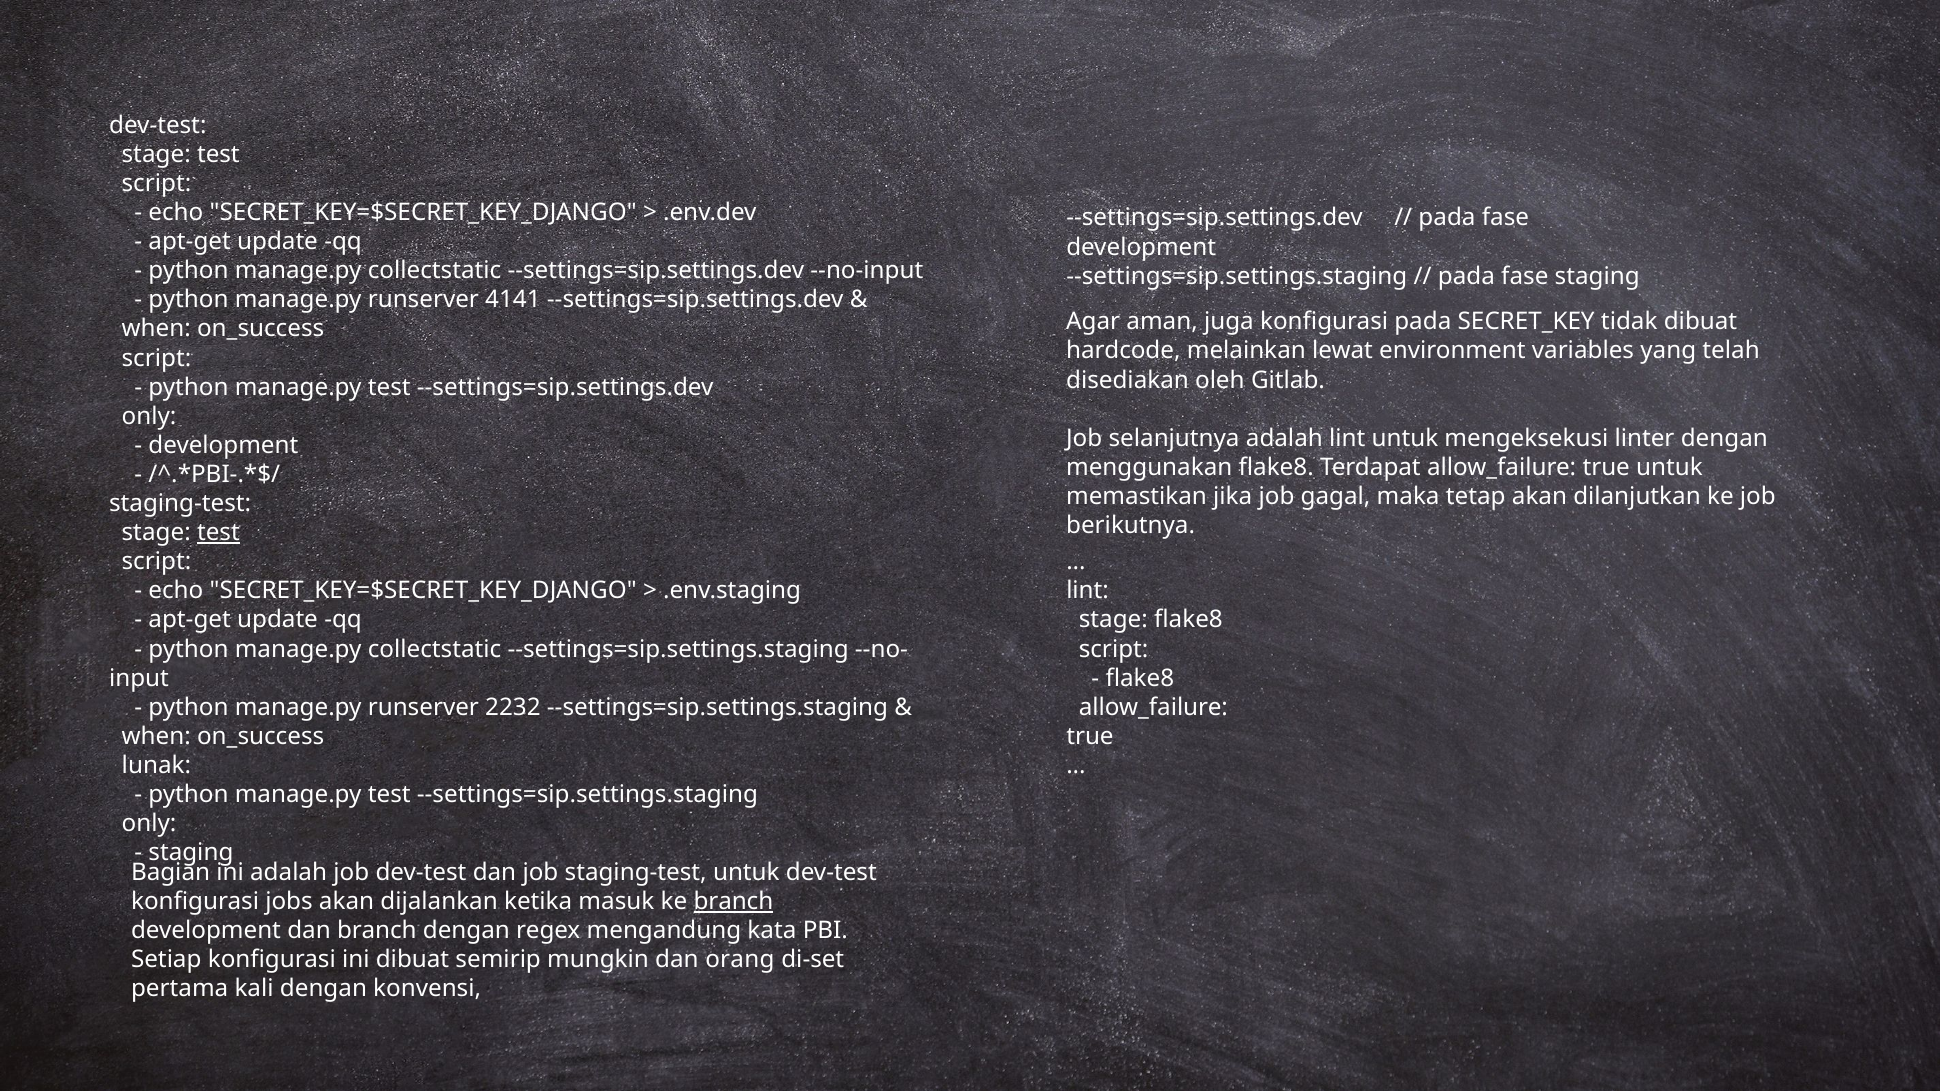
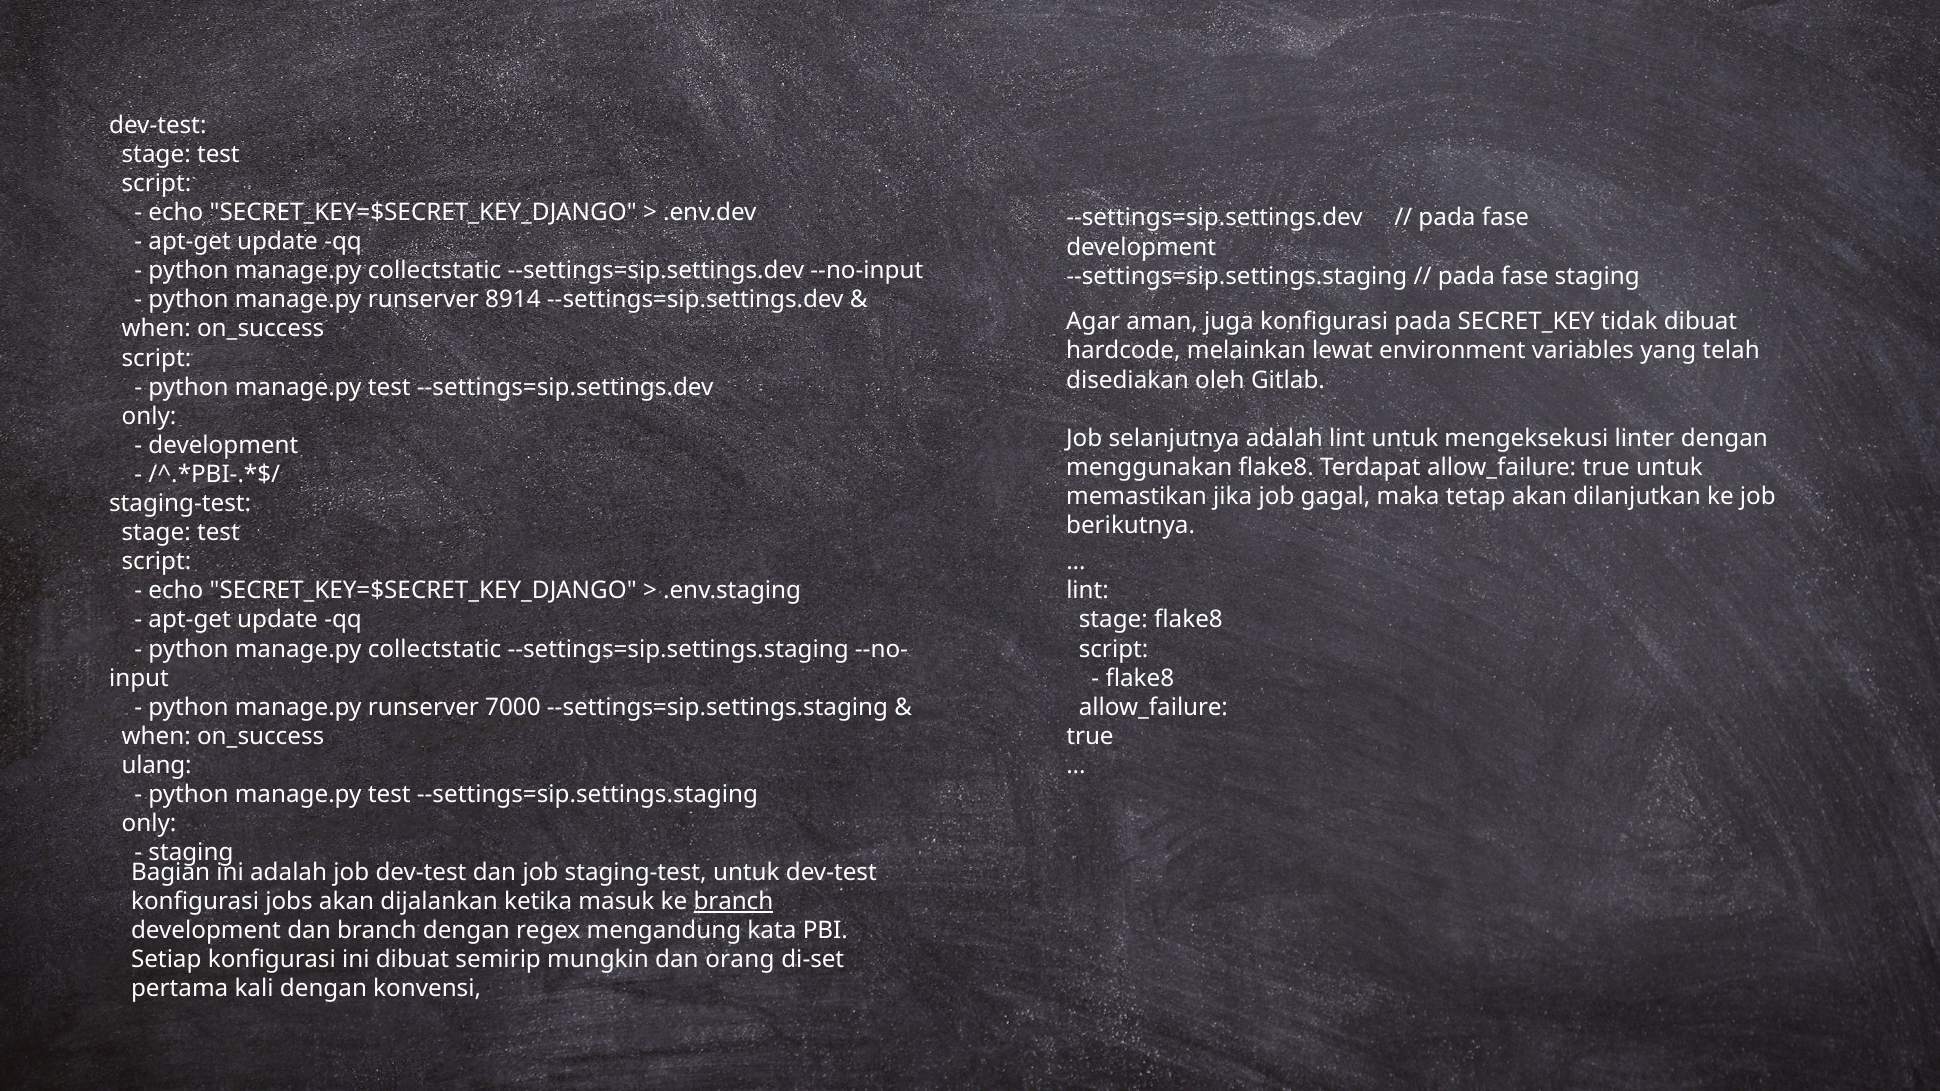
4141: 4141 -> 8914 (513, 300)
test underline: present -> none (218, 533)
2232: 2232 -> 7000 (513, 707)
lunak: lunak -> ulang (157, 766)
